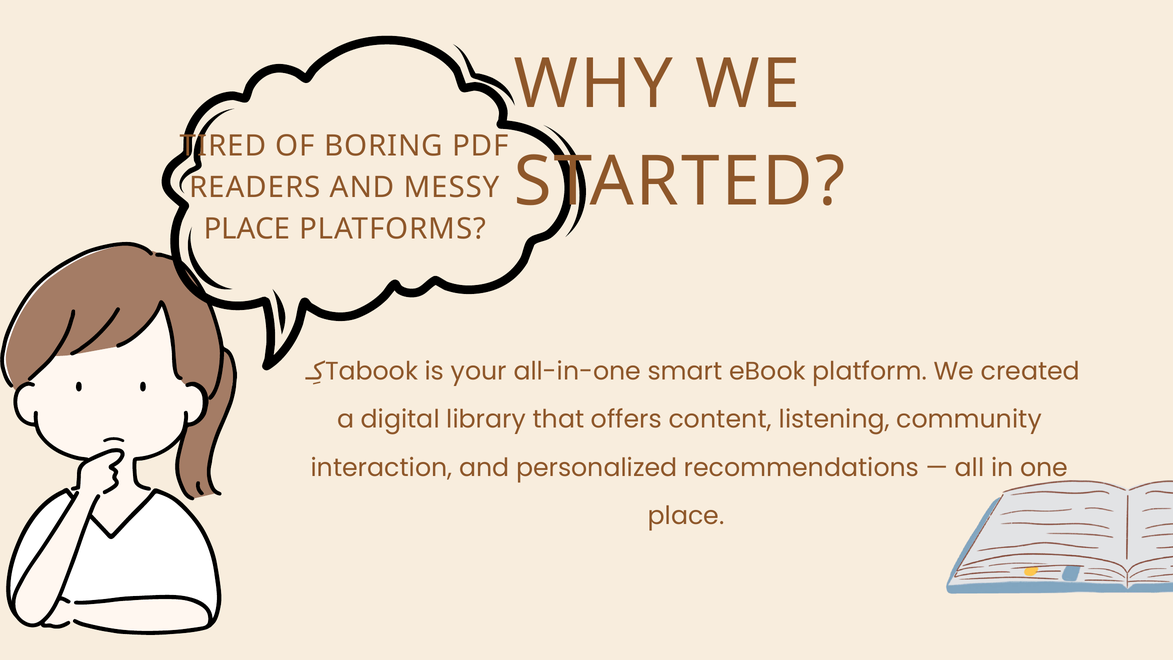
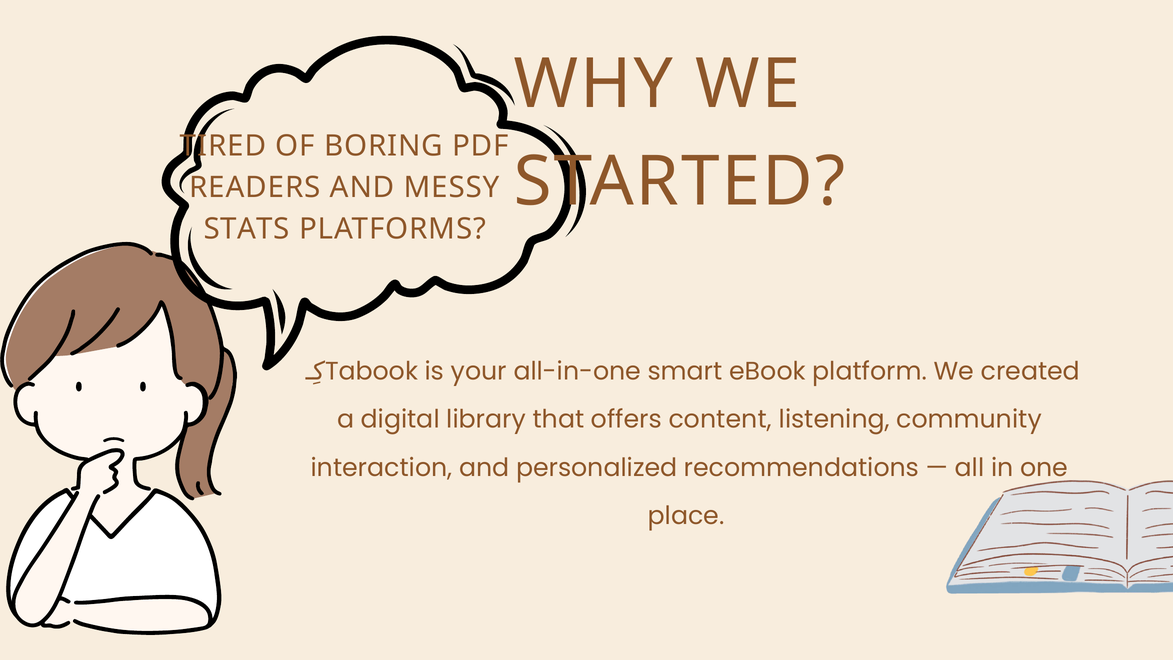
PLACE: PLACE -> STATS (247, 229)
